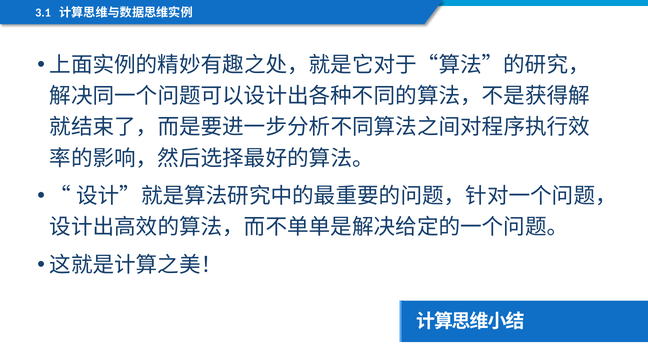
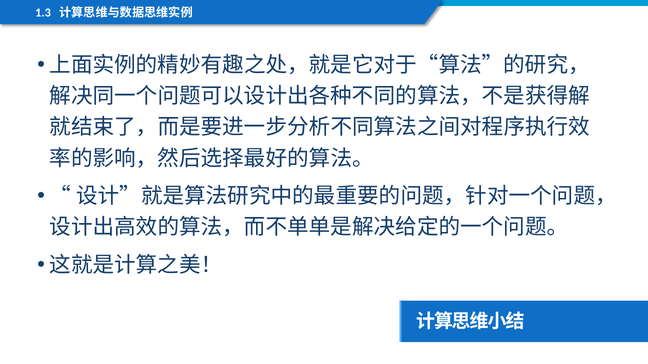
3.1: 3.1 -> 1.3 (43, 13)
